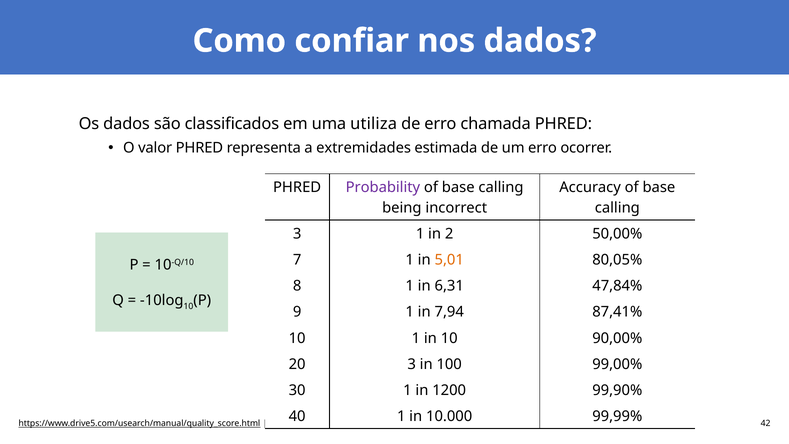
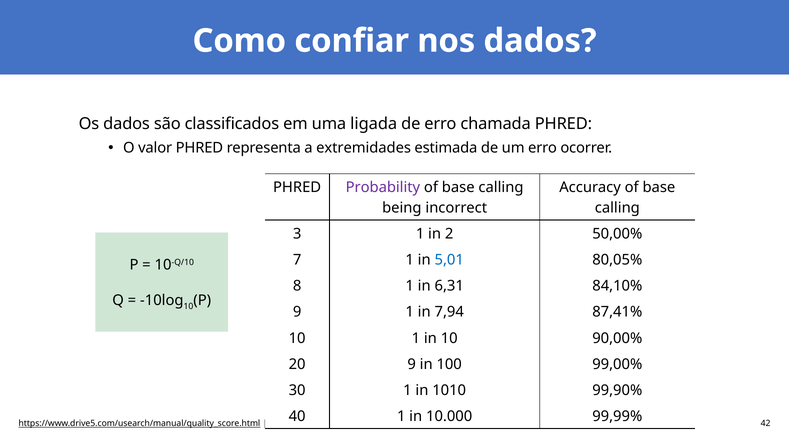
utiliza: utiliza -> ligada (374, 124)
5,01 colour: orange -> blue (449, 260)
47,84%: 47,84% -> 84,10% (617, 286)
20 3: 3 -> 9 (412, 364)
1200: 1200 -> 1010 (449, 390)
